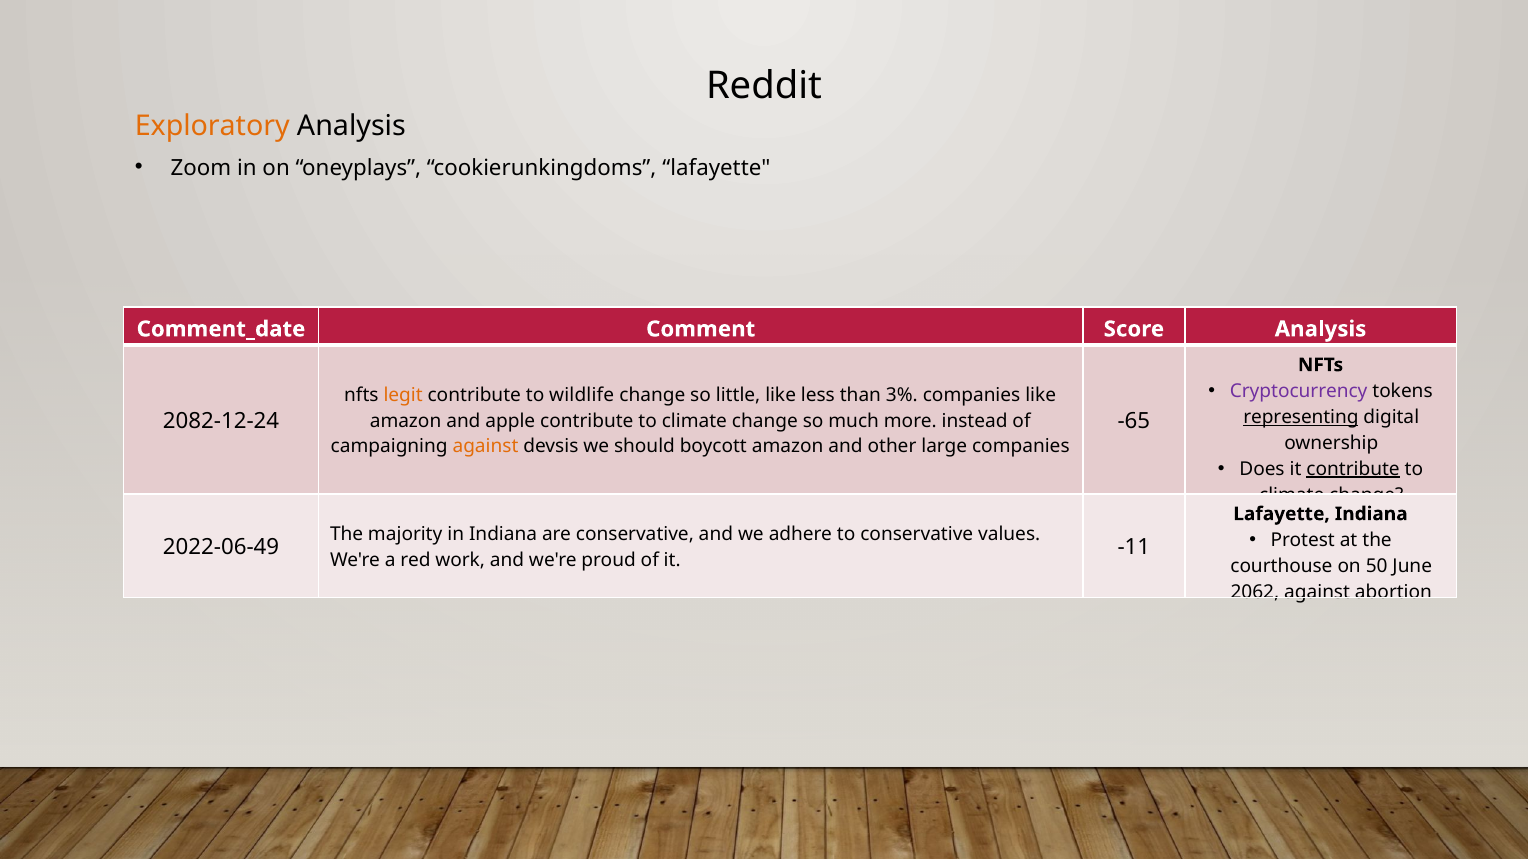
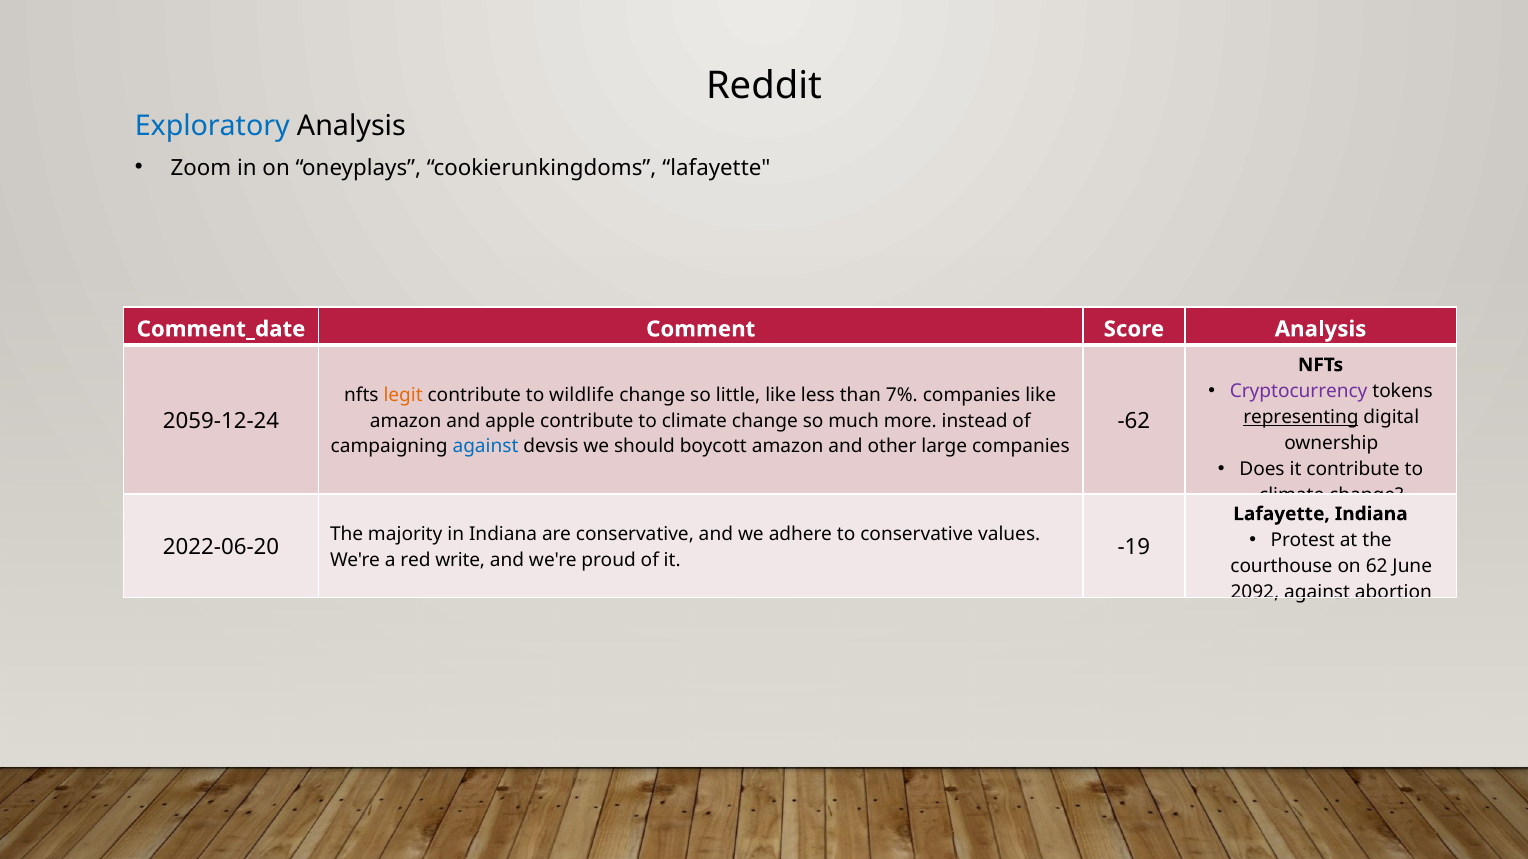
Exploratory colour: orange -> blue (212, 126)
3%: 3% -> 7% (902, 395)
2082-12-24: 2082-12-24 -> 2059-12-24 (221, 421)
-65: -65 -> -62 (1134, 421)
against colour: orange -> blue (485, 447)
contribute underline: present -> none (1353, 469)
2022-06-49: 2022-06-49 -> 2022-06-20 (221, 547)
-11: -11 -> -19 (1134, 547)
work: work -> write (460, 560)
50: 50 -> 62 (1377, 566)
2062: 2062 -> 2092 (1255, 592)
